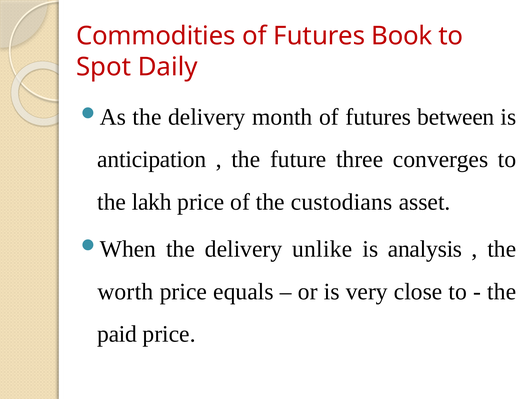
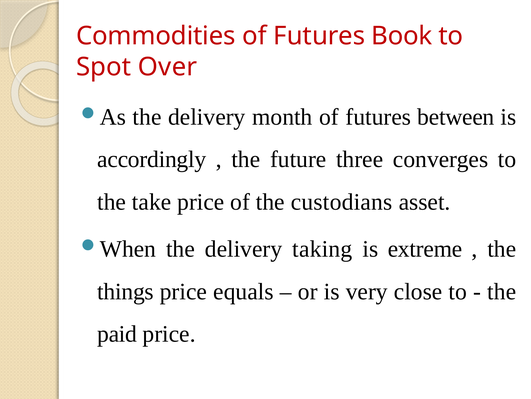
Daily: Daily -> Over (168, 67)
anticipation: anticipation -> accordingly (152, 159)
lakh: lakh -> take (152, 202)
unlike: unlike -> taking (322, 249)
analysis: analysis -> extreme (425, 249)
worth: worth -> things (126, 291)
